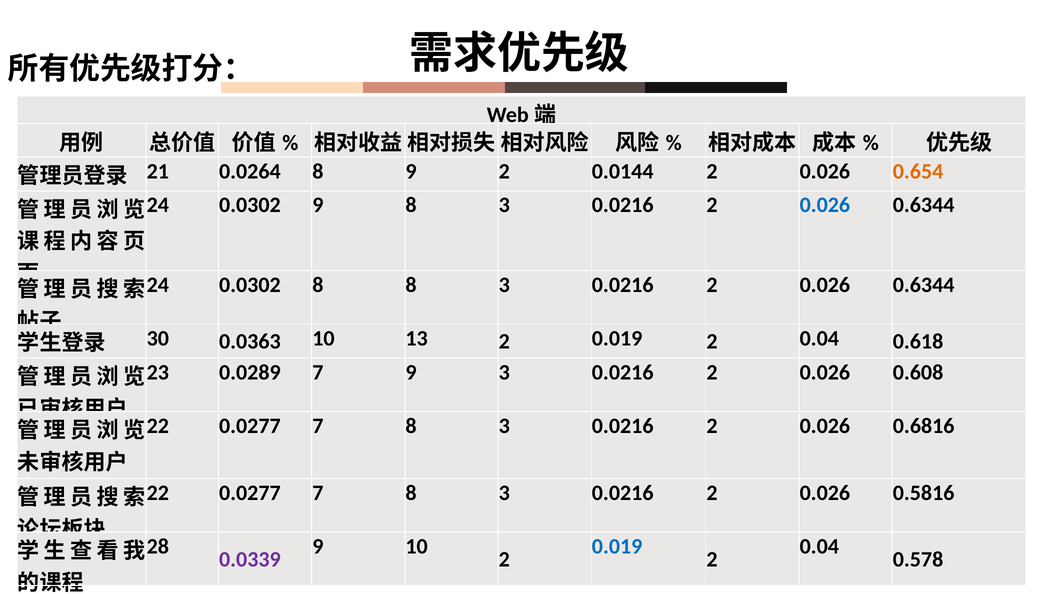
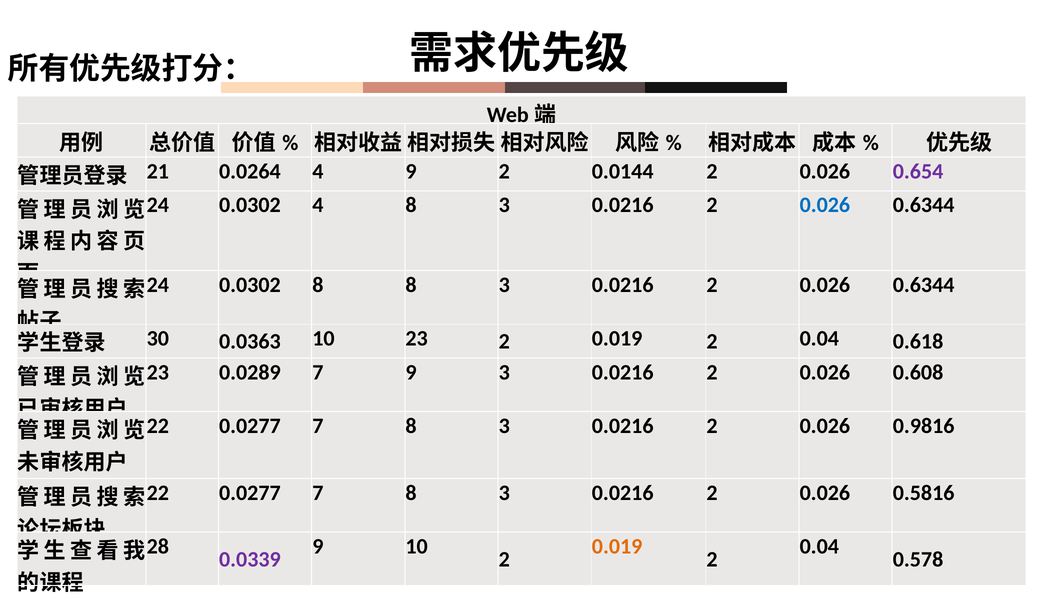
0.0264 8: 8 -> 4 (318, 171)
0.654 colour: orange -> purple (918, 171)
0.0302 9: 9 -> 4 (318, 205)
10 13: 13 -> 23 (417, 339)
0.6816: 0.6816 -> 0.9816 (924, 426)
0.019 colour: blue -> orange (617, 546)
